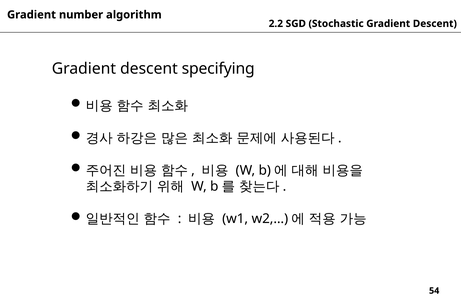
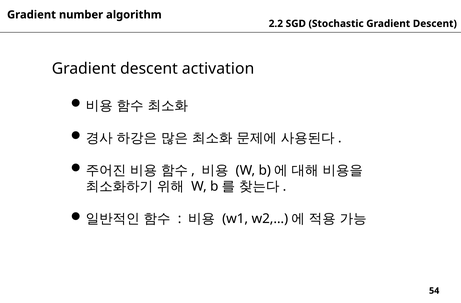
specifying: specifying -> activation (218, 68)
